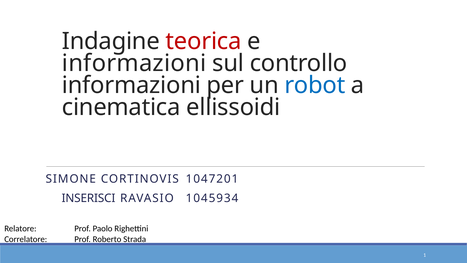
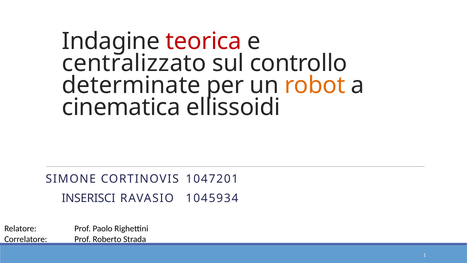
informazioni: informazioni -> centralizzato (134, 63)
informazioni: informazioni -> determinate (131, 85)
robot colour: blue -> orange (315, 85)
